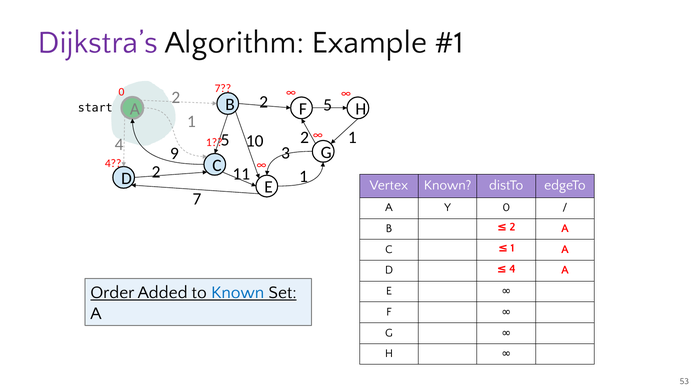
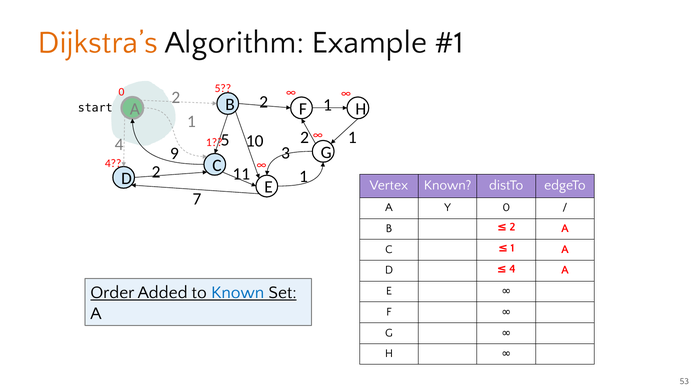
Dijkstra’s colour: purple -> orange (98, 43)
7: 7 -> 5 (223, 88)
2 5: 5 -> 1 (328, 105)
